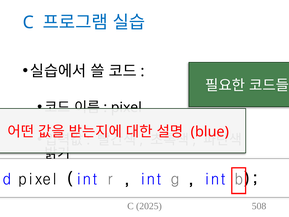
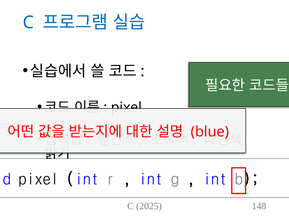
508: 508 -> 148 (259, 206)
